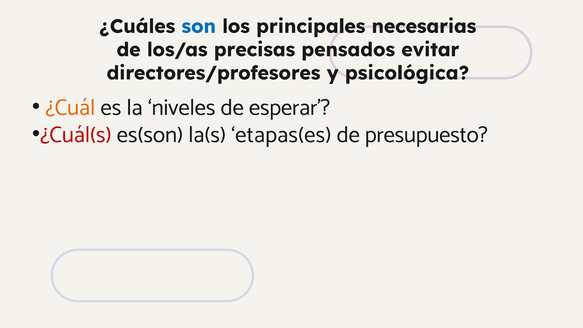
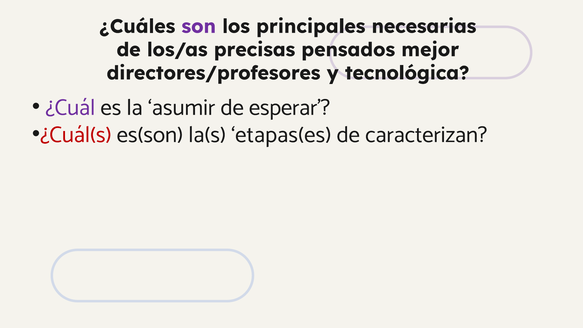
son colour: blue -> purple (199, 26)
evitar: evitar -> mejor (430, 50)
psicológica: psicológica -> tecnológica (407, 73)
¿Cuál colour: orange -> purple (70, 107)
niveles: niveles -> asumir (182, 107)
presupuesto: presupuesto -> caracterizan (426, 135)
